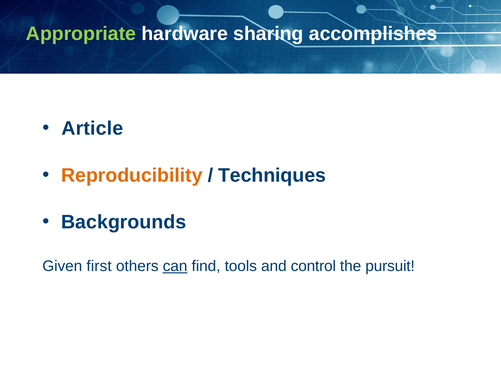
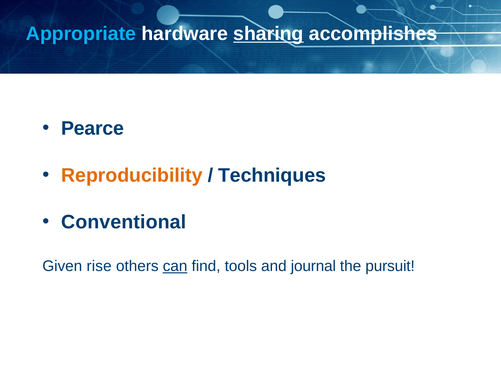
Appropriate colour: light green -> light blue (81, 34)
sharing underline: none -> present (268, 34)
Article: Article -> Pearce (93, 128)
Backgrounds: Backgrounds -> Conventional (124, 222)
first: first -> rise (99, 266)
control: control -> journal (313, 266)
